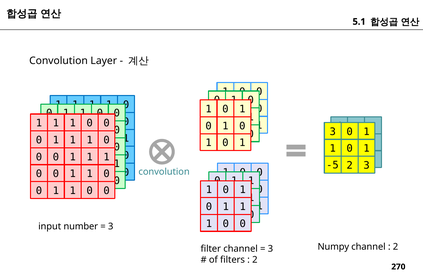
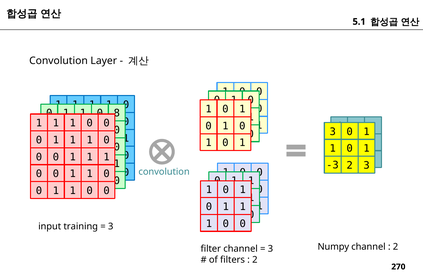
0: 0 -> 8 (117, 113)
-5: -5 -> -3 (332, 165)
number: number -> training (81, 226)
